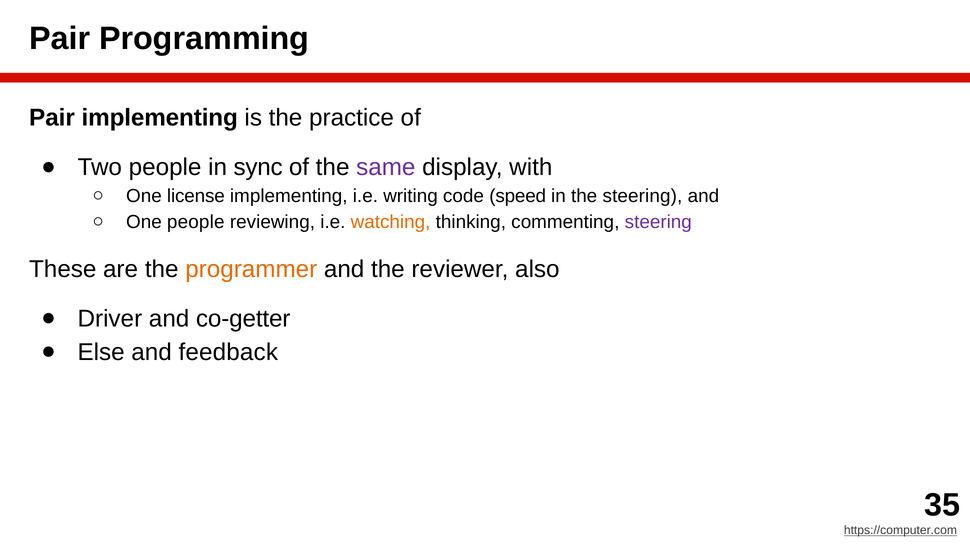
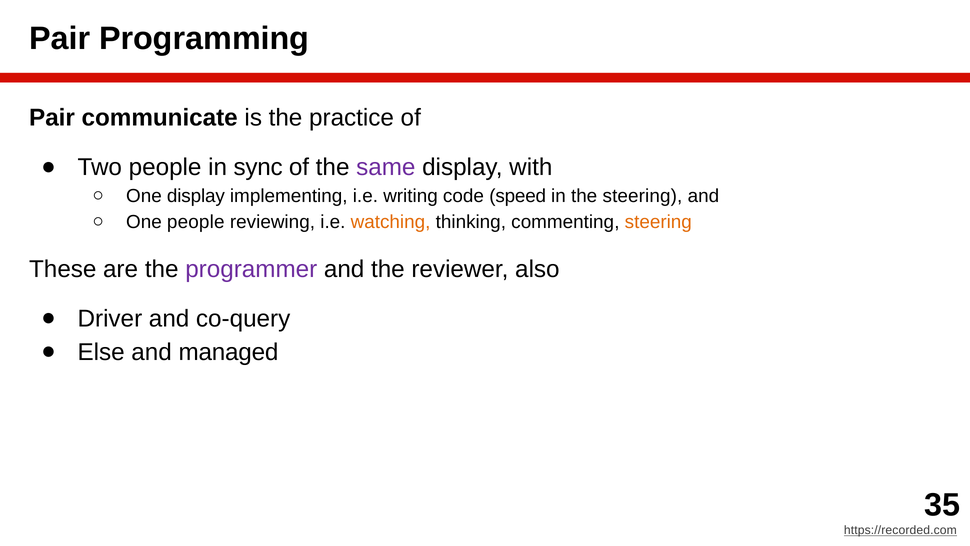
Pair implementing: implementing -> communicate (160, 118)
One license: license -> display (196, 196)
steering colour: purple -> orange (658, 222)
programmer colour: orange -> purple (251, 269)
co-getter: co-getter -> co-query (243, 318)
feedback: feedback -> managed (228, 352)
https://computer.com: https://computer.com -> https://recorded.com (900, 530)
